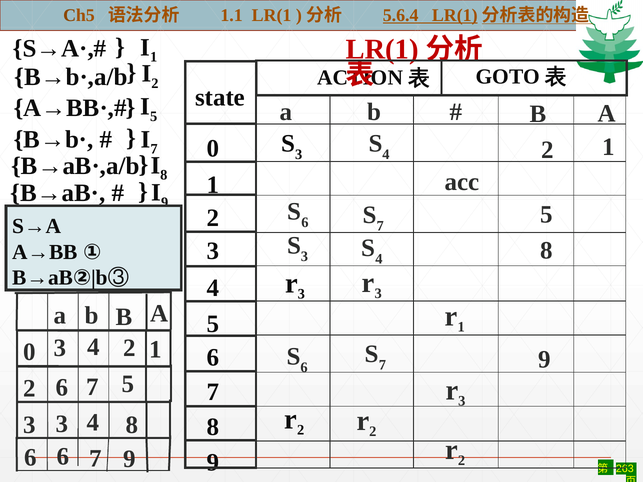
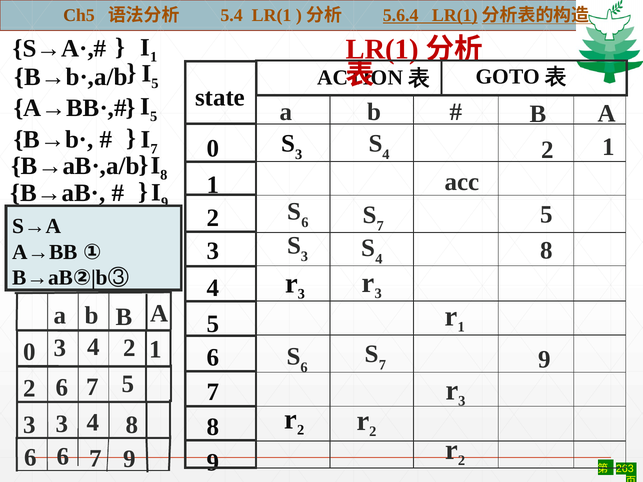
1.1: 1.1 -> 5.4 (232, 15)
2: 2 -> 5 (155, 84)
